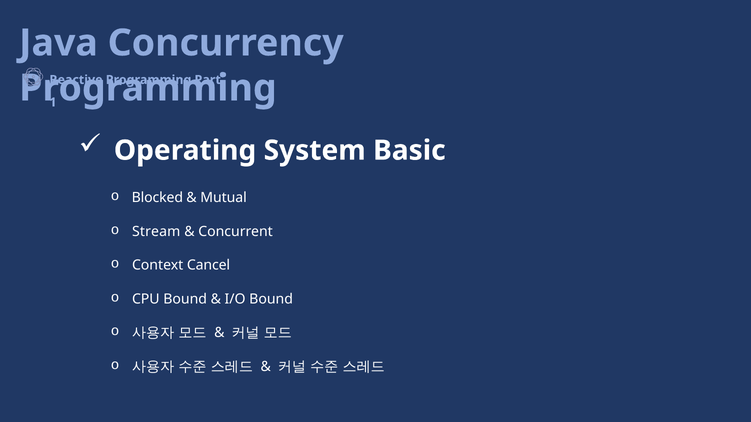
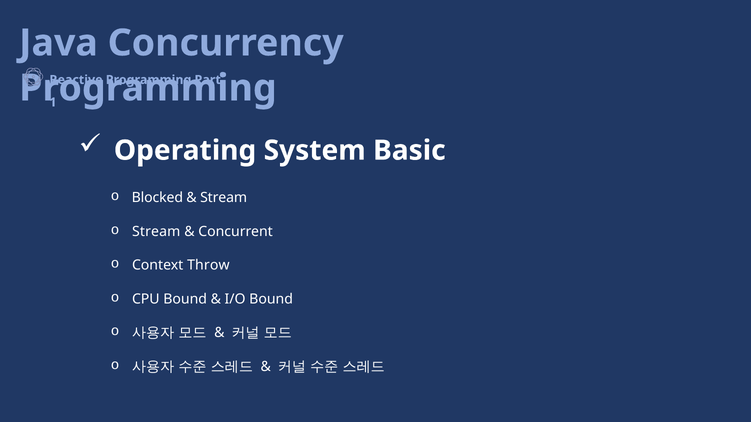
Mutual: Mutual -> Stream (224, 198)
Cancel: Cancel -> Throw (208, 265)
